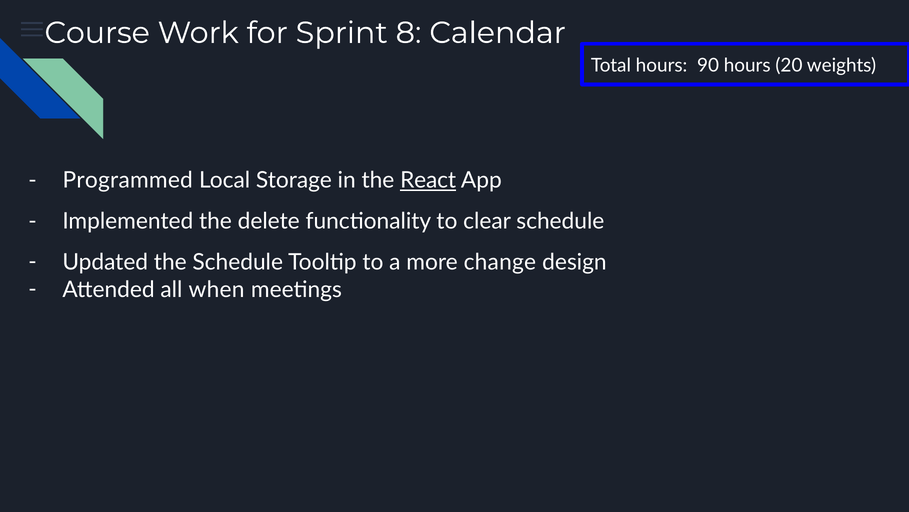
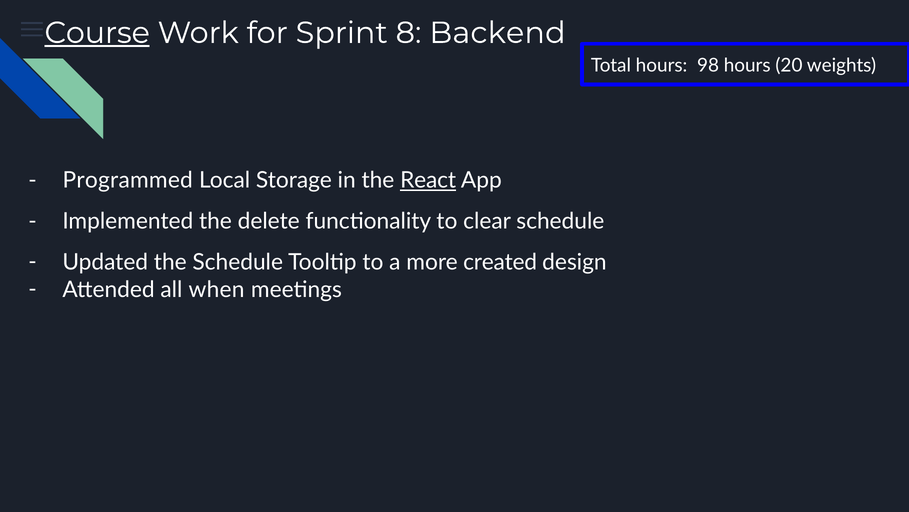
Course underline: none -> present (97, 33)
Calendar: Calendar -> Backend (497, 33)
90: 90 -> 98 (708, 65)
change: change -> created (500, 262)
